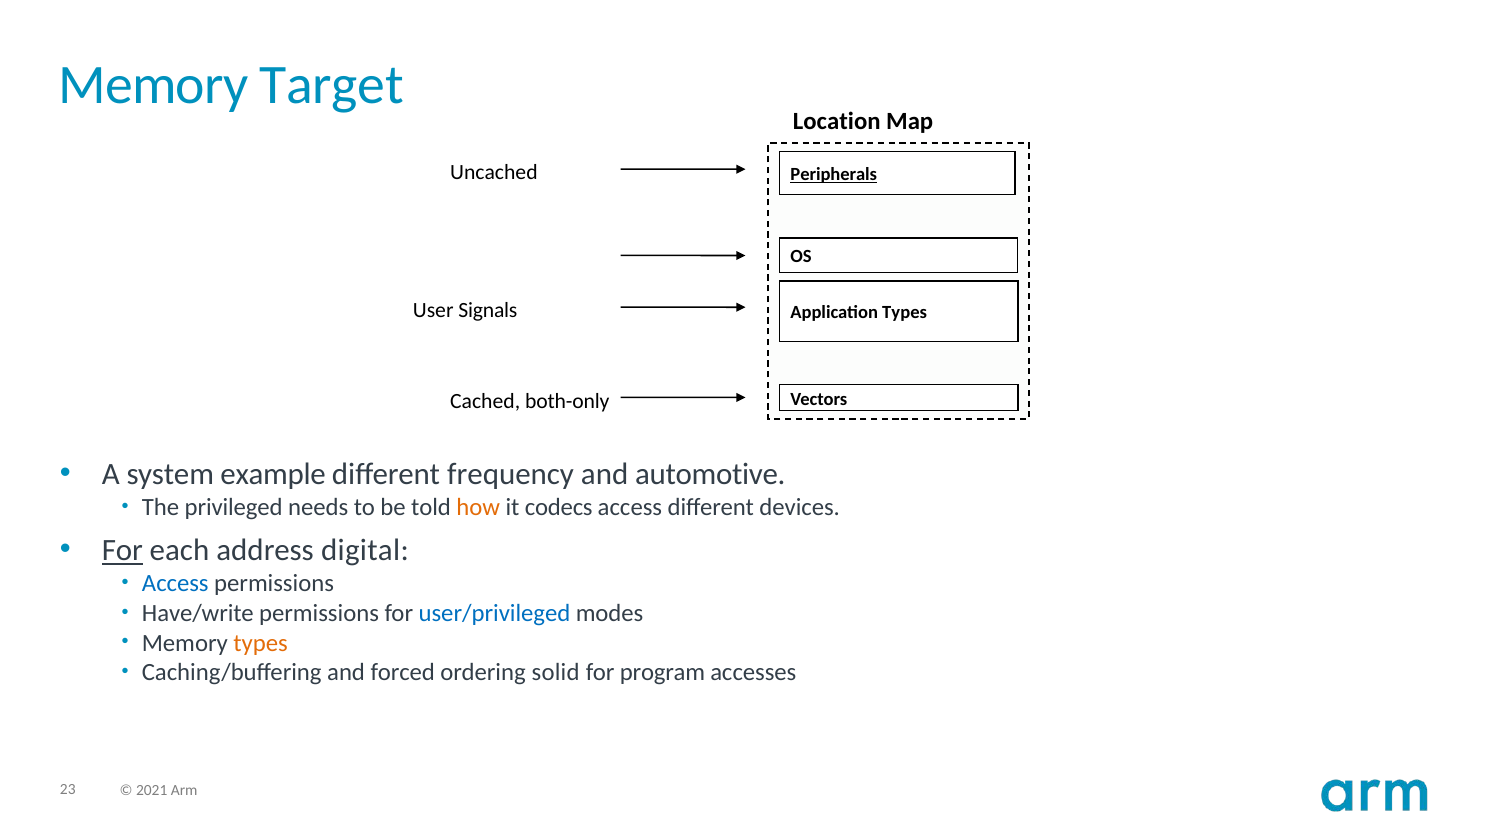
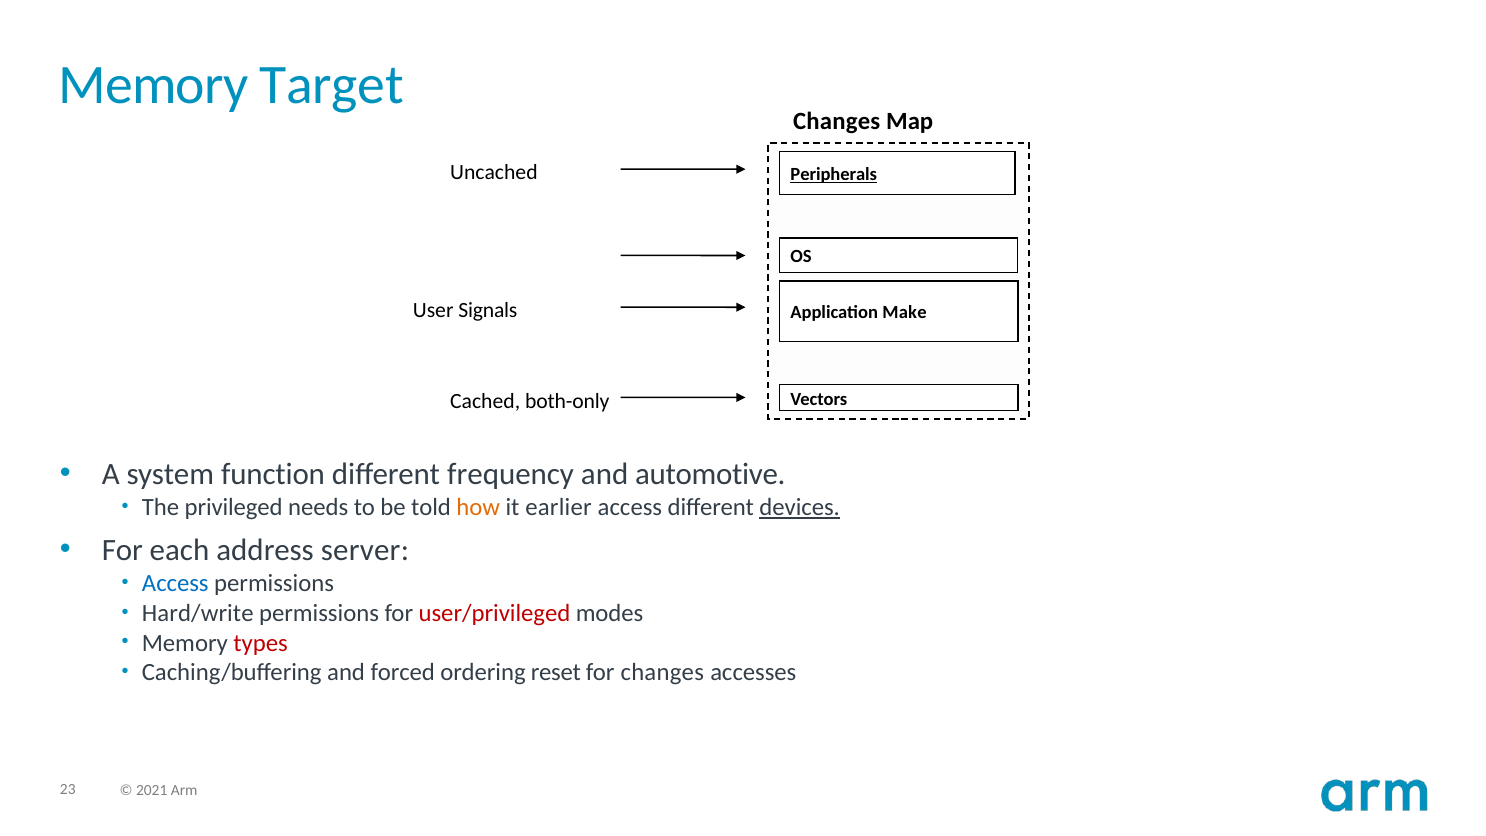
Location: Location -> Changes (837, 121)
Application Types: Types -> Make (905, 312)
example: example -> function (273, 474)
codecs: codecs -> earlier (559, 507)
devices underline: none -> present (800, 507)
For underline: present -> none (122, 550)
digital: digital -> server (365, 550)
Have/write: Have/write -> Hard/write (198, 613)
user/privileged colour: blue -> red (494, 613)
types colour: orange -> red (261, 643)
solid: solid -> reset (556, 672)
for program: program -> changes (662, 672)
